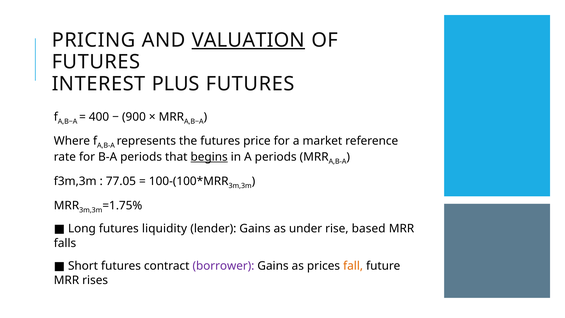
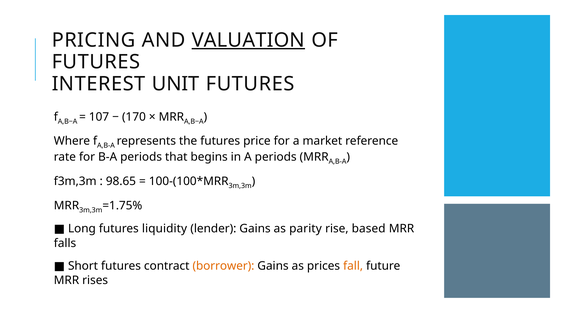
PLUS: PLUS -> UNIT (176, 84)
400: 400 -> 107 (99, 117)
900: 900 -> 170 (134, 117)
begins underline: present -> none (209, 157)
77.05: 77.05 -> 98.65 (121, 181)
under: under -> parity (305, 228)
borrower colour: purple -> orange (223, 266)
